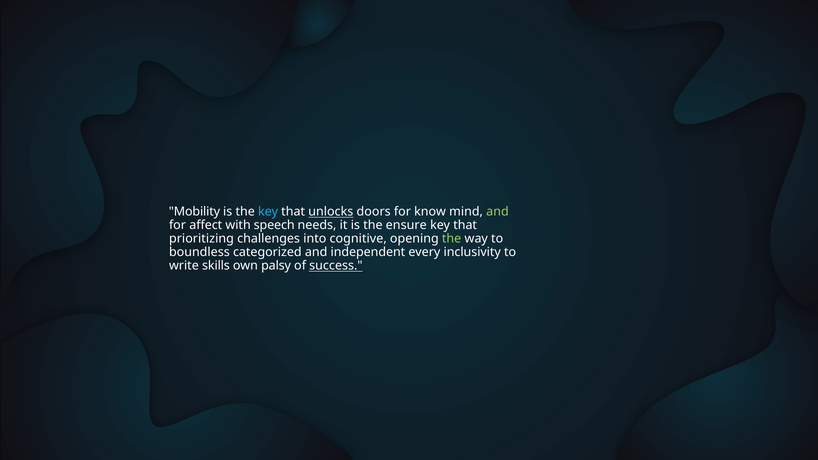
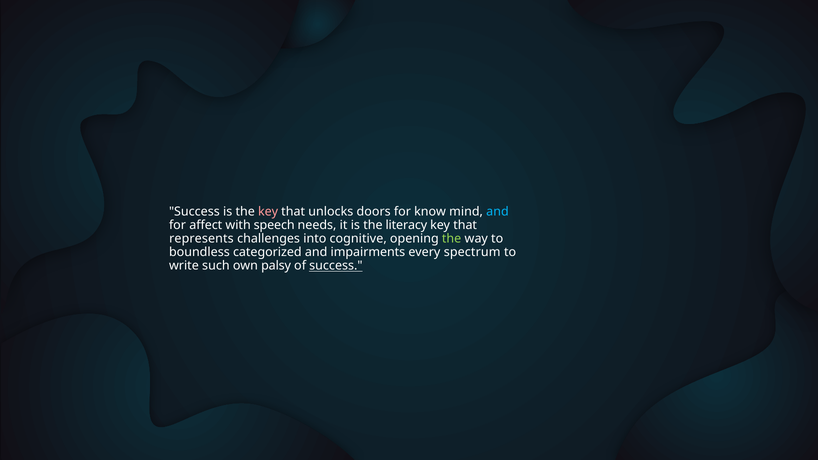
Mobility: Mobility -> Success (194, 212)
key colour: light blue -> pink (268, 212)
unlocks underline: present -> none (331, 212)
and colour: light green -> light blue (497, 212)
ensure: ensure -> literacy (406, 225)
prioritizing: prioritizing -> represents (201, 239)
independent: independent -> impairments (368, 252)
inclusivity: inclusivity -> spectrum (472, 252)
skills: skills -> such (216, 266)
